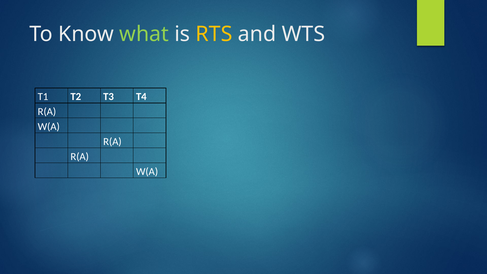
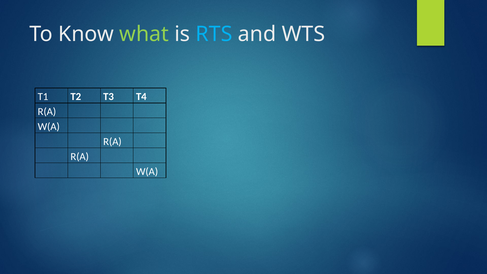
RTS colour: yellow -> light blue (214, 34)
